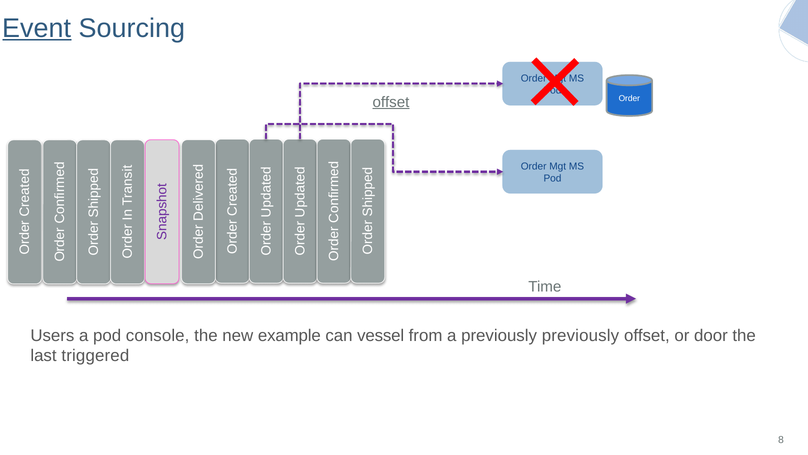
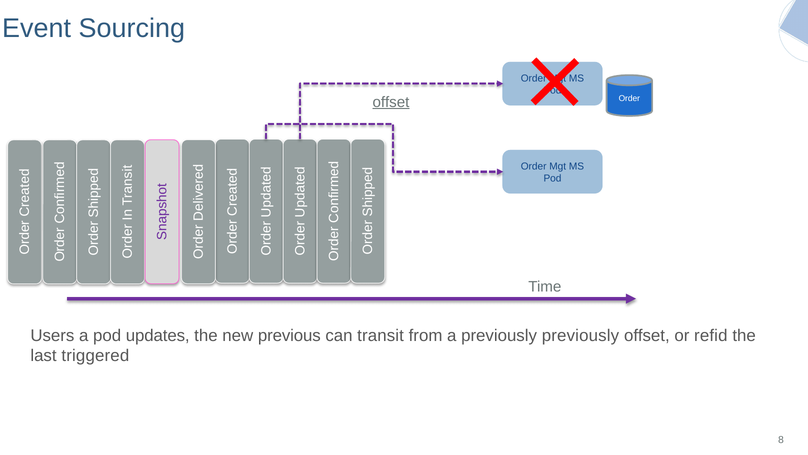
Event underline: present -> none (37, 28)
console: console -> updates (158, 335)
example: example -> previous (289, 335)
vessel: vessel -> transit (381, 335)
door: door -> refid (711, 335)
